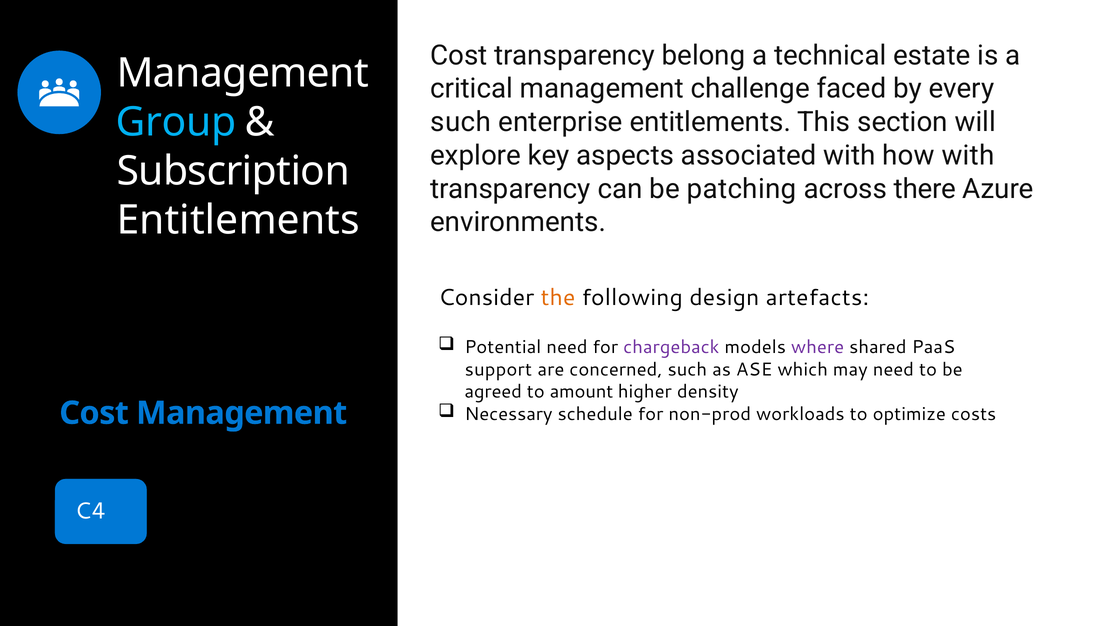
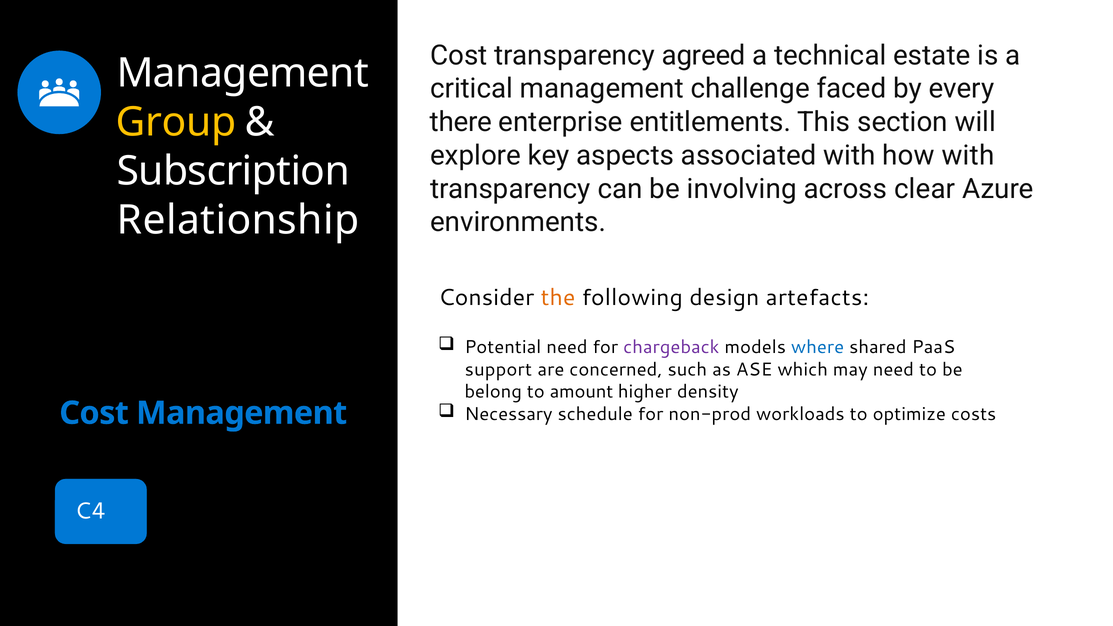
belong: belong -> agreed (704, 55)
such: such -> there (461, 122)
Group colour: light blue -> yellow (176, 122)
patching: patching -> involving (742, 189)
there: there -> clear (925, 189)
Entitlements: Entitlements -> Relationship (238, 220)
where colour: purple -> blue (818, 347)
agreed: agreed -> belong (493, 392)
